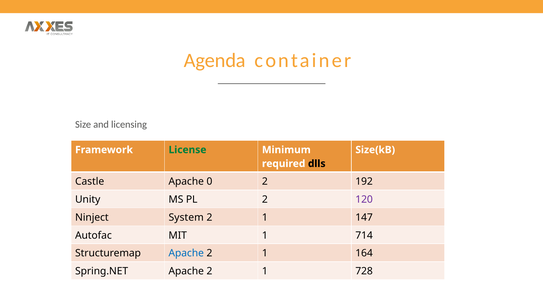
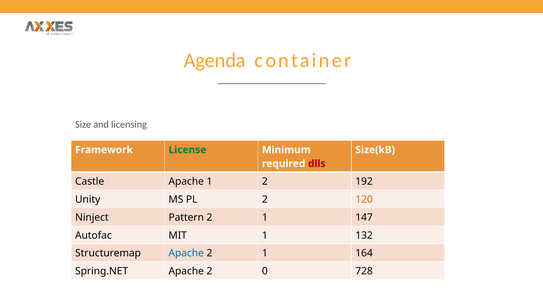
dlls colour: black -> red (317, 164)
Apache 0: 0 -> 1 (209, 182)
120 colour: purple -> orange (364, 200)
System: System -> Pattern (186, 218)
714: 714 -> 132 (364, 236)
Spring.NET Apache 2 1: 1 -> 0 (265, 272)
